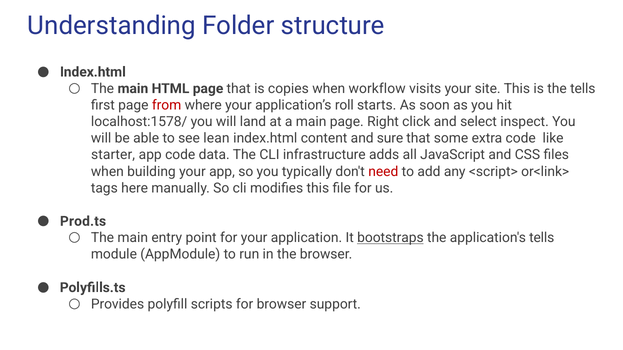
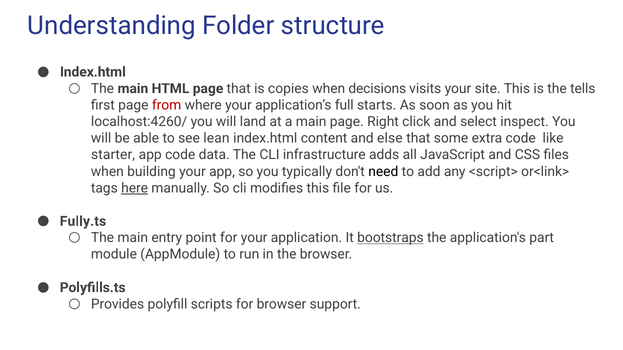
workflow: workflow -> decisions (377, 89)
roll: roll -> full (344, 105)
localhost:1578/: localhost:1578/ -> localhost:4260/ (139, 122)
sure: sure -> else (390, 138)
need colour: red -> black (383, 172)
here underline: none -> present (135, 188)
Prod.ts: Prod.ts -> Fully.ts (83, 221)
application's tells: tells -> part (542, 238)
